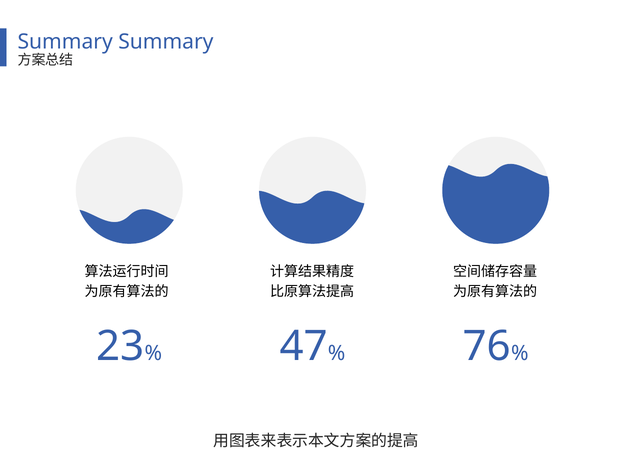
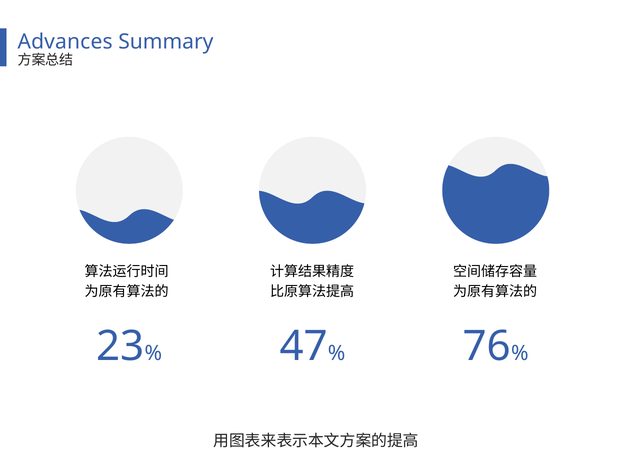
Summary: Summary -> Advances (65, 42)
